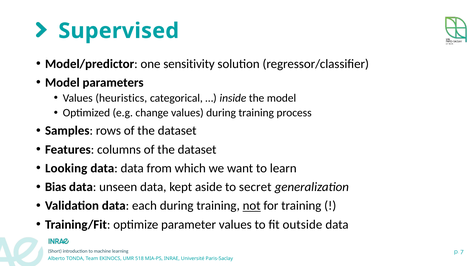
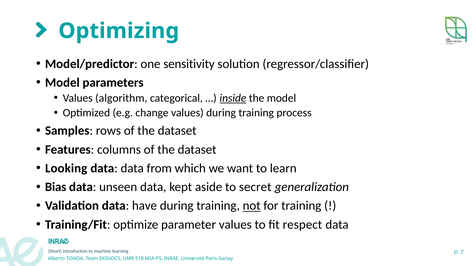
Supervised: Supervised -> Optimizing (119, 31)
heuristics: heuristics -> algorithm (121, 98)
inside underline: none -> present (233, 98)
each: each -> have (145, 206)
outside: outside -> respect (302, 225)
